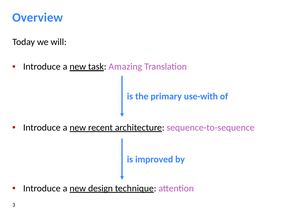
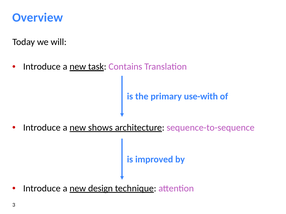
Amazing: Amazing -> Contains (125, 67)
recent: recent -> shows (100, 128)
